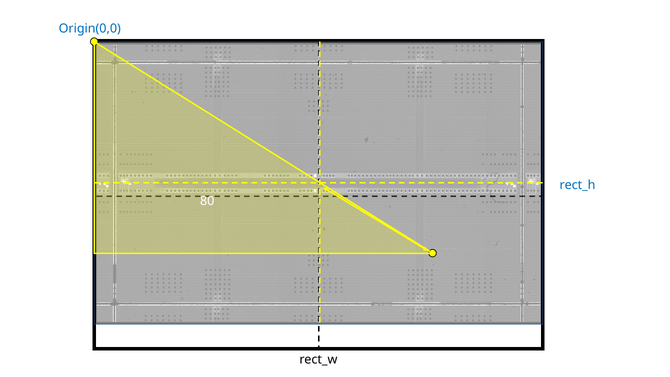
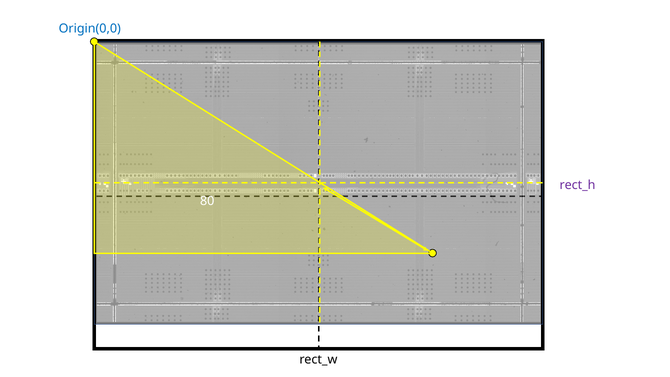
rect_h colour: blue -> purple (577, 185)
